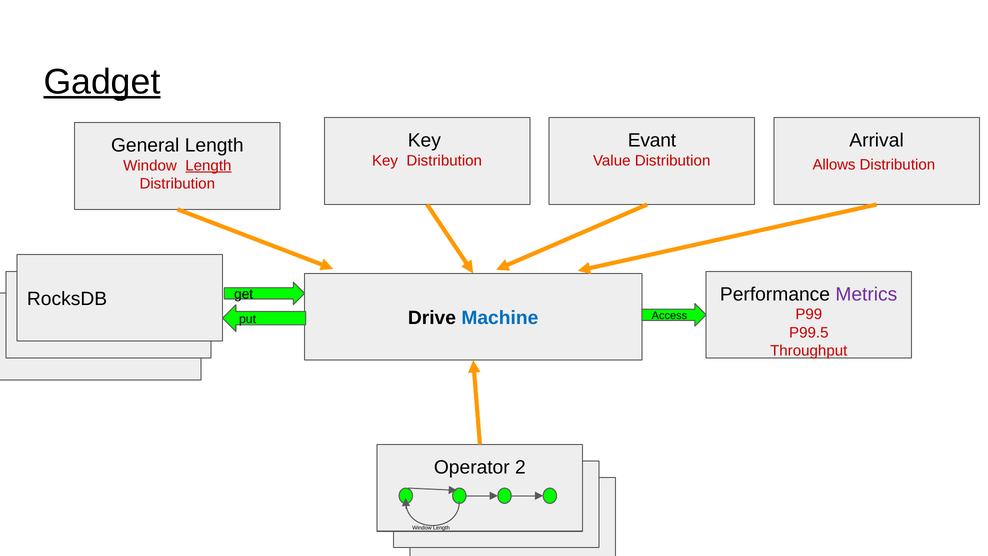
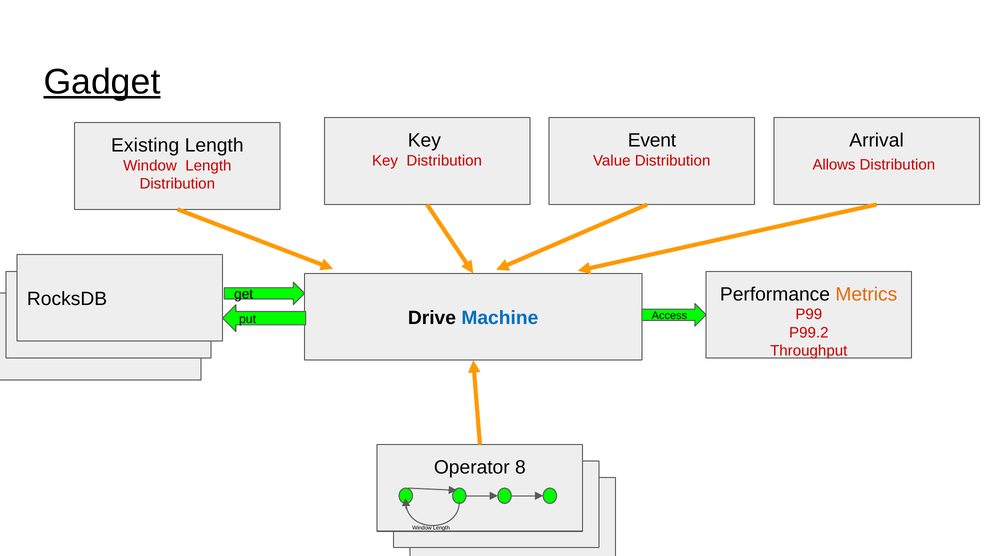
Evant: Evant -> Event (652, 140)
General: General -> Existing (145, 145)
Length underline: present -> none (208, 165)
Metrics colour: purple -> orange (866, 294)
P99.5: P99.5 -> P99.2 (809, 332)
2: 2 -> 8 (520, 467)
